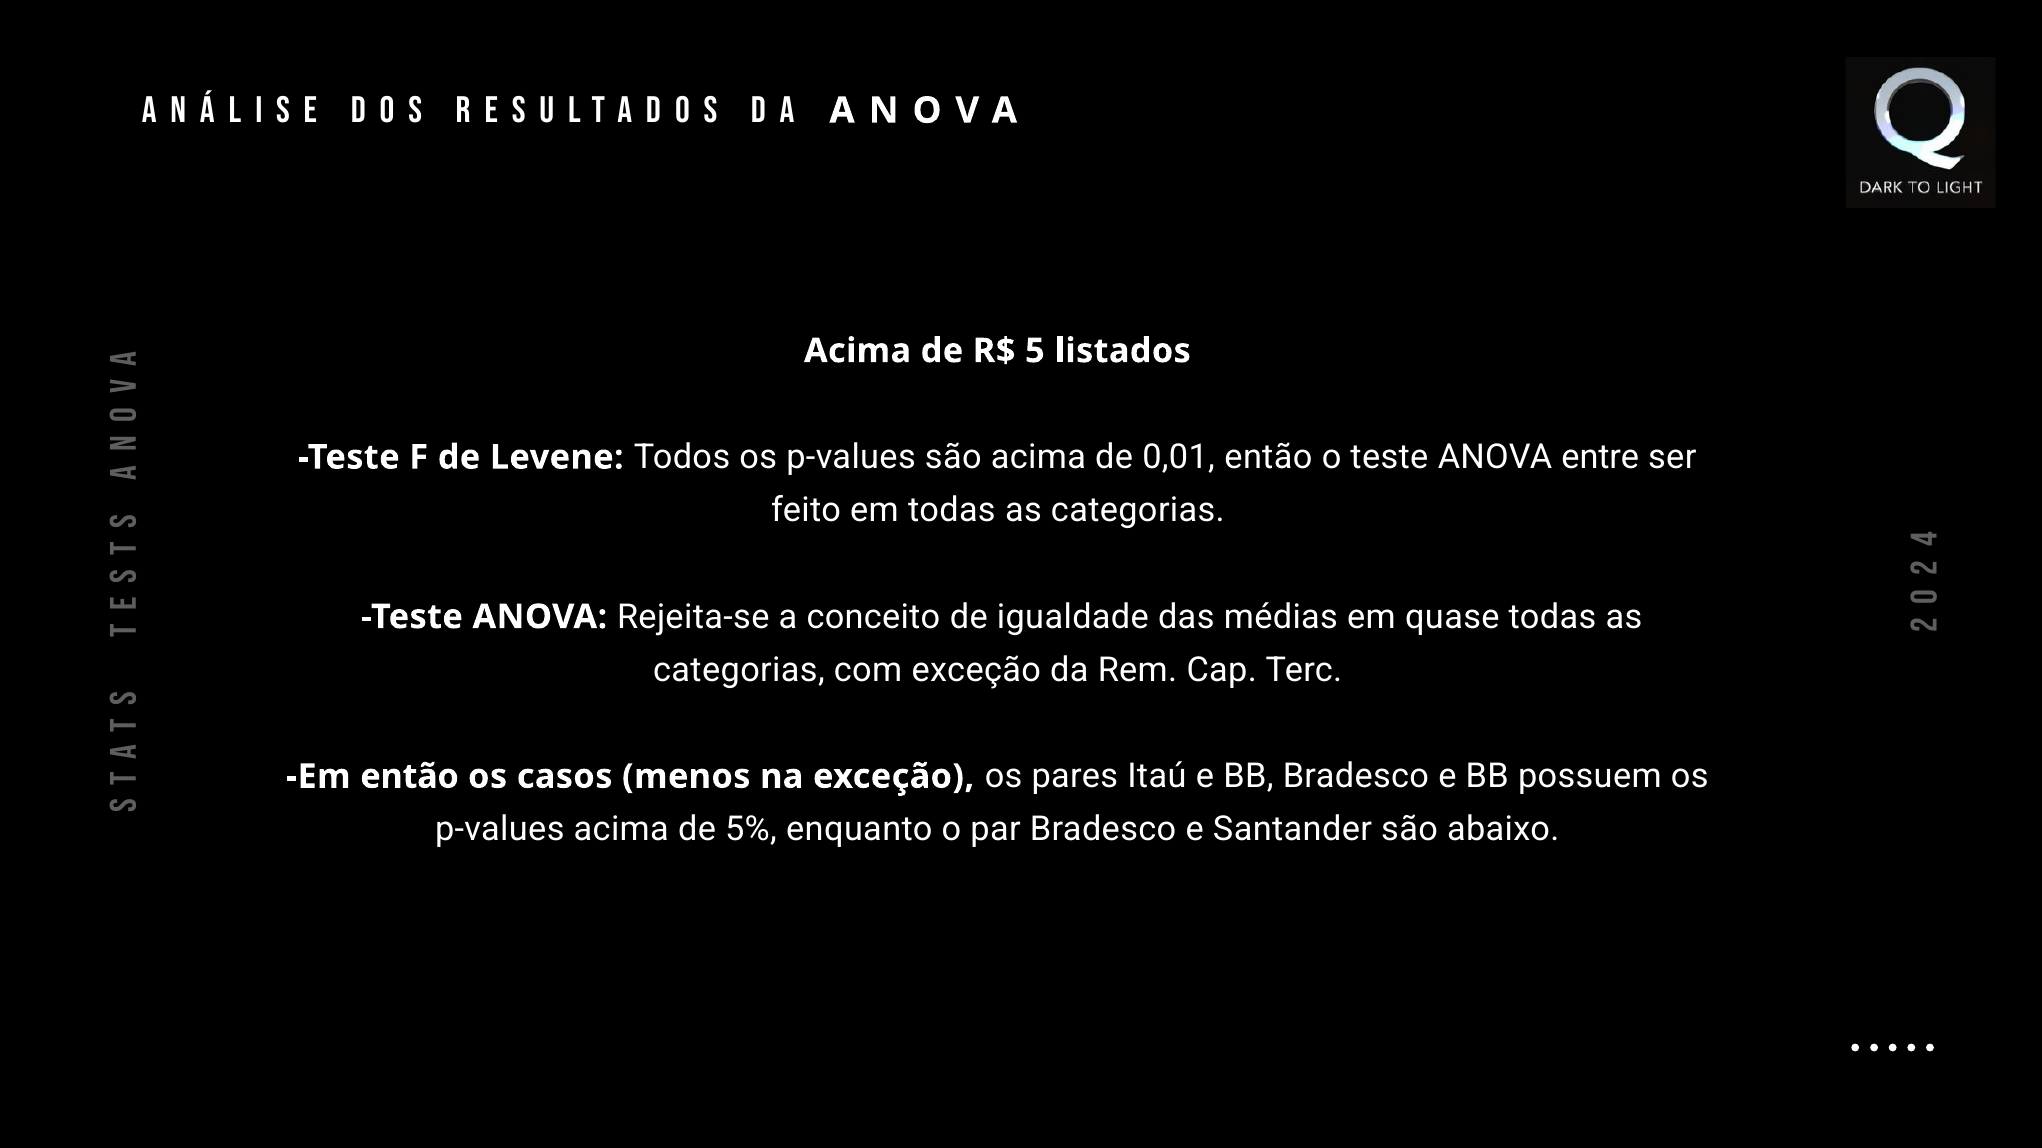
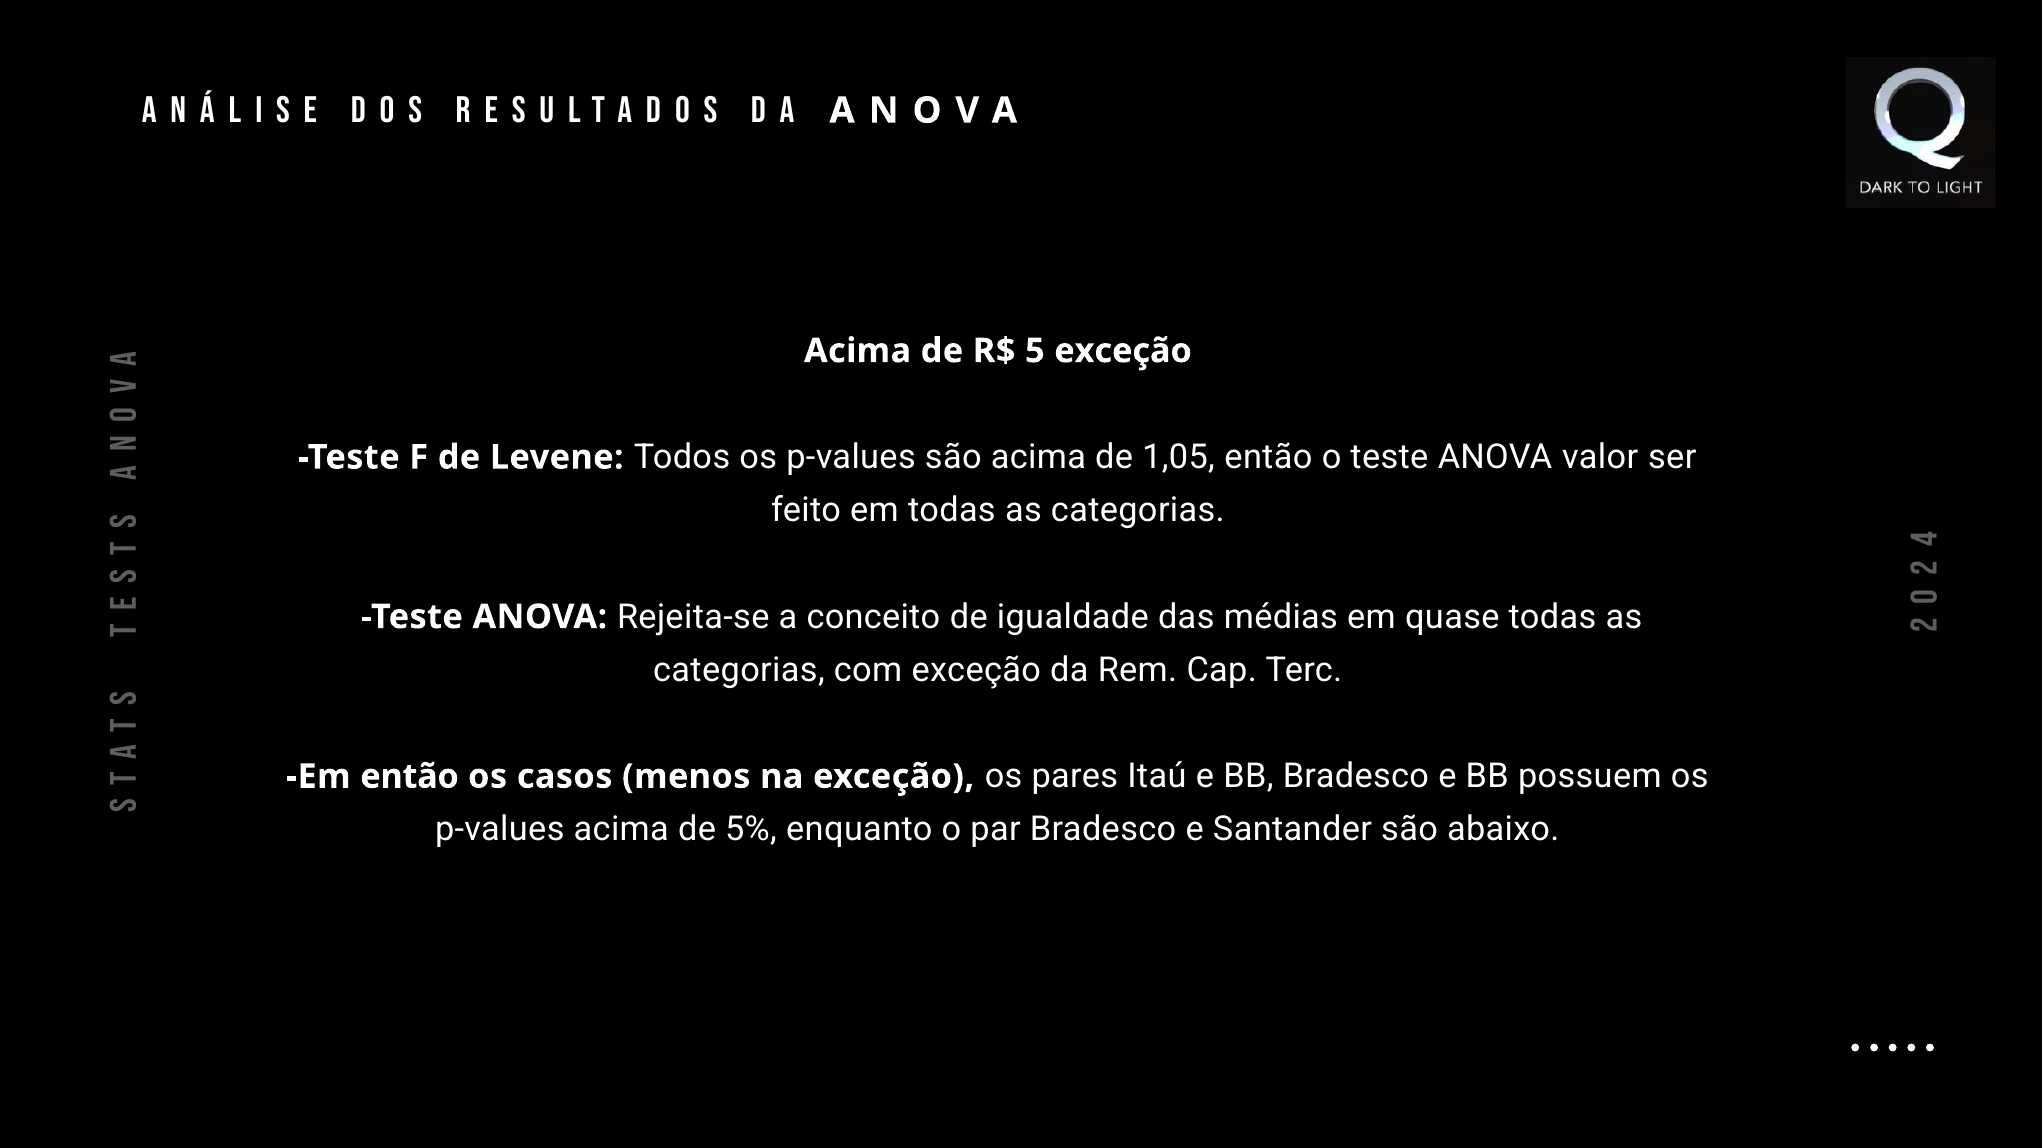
5 listados: listados -> exceção (1123, 351)
0,01: 0,01 -> 1,05 (1179, 458)
entre: entre -> valor (1600, 458)
